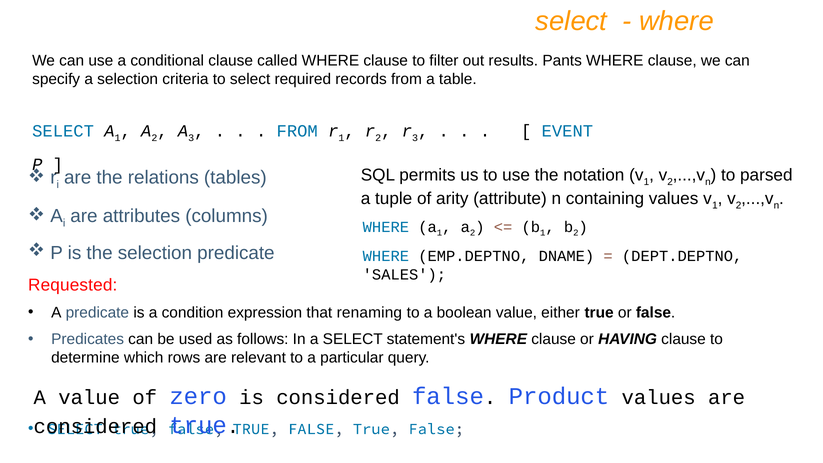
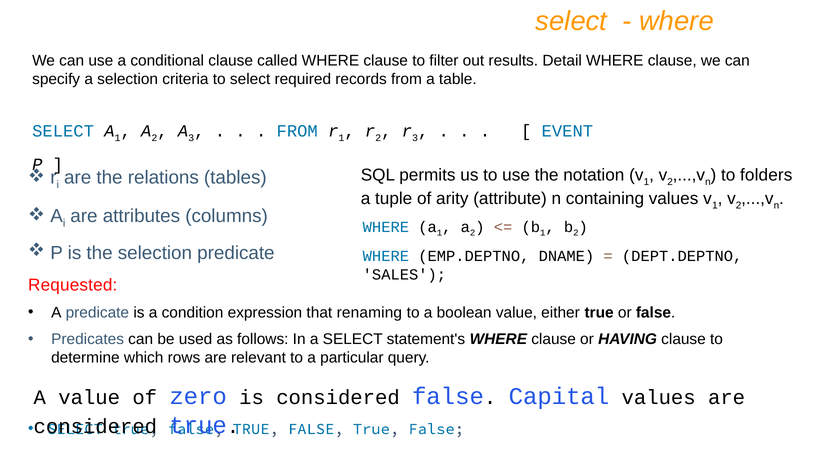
Pants: Pants -> Detail (562, 61)
parsed: parsed -> folders (766, 175)
Product: Product -> Capital (559, 396)
